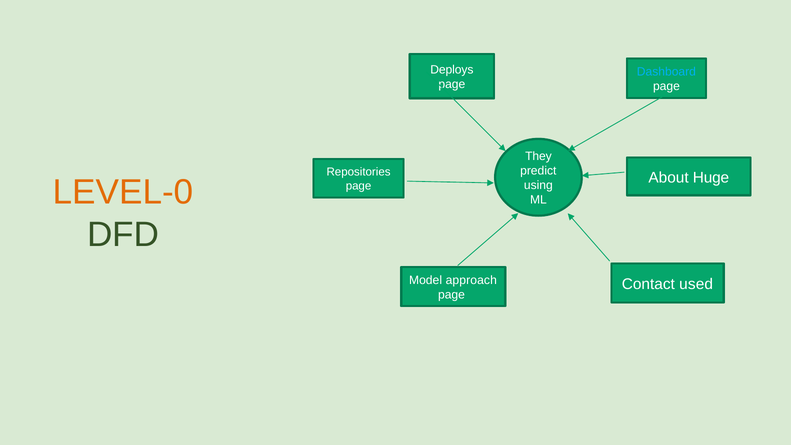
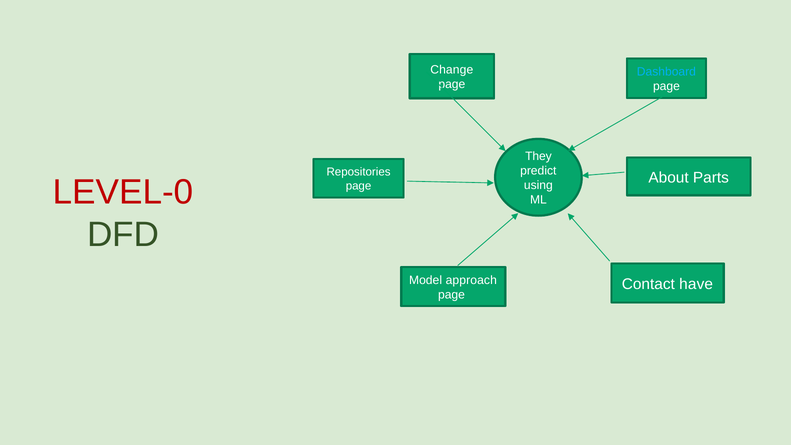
Deploys: Deploys -> Change (452, 70)
Huge: Huge -> Parts (711, 177)
LEVEL-0 colour: orange -> red (123, 192)
used: used -> have (696, 284)
